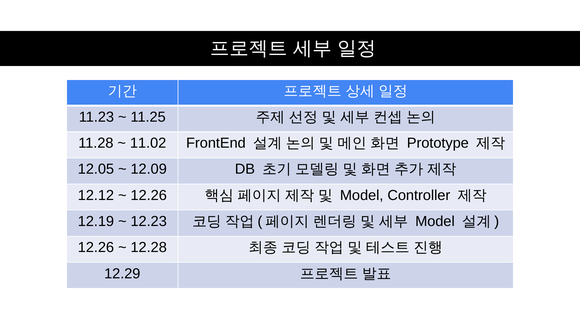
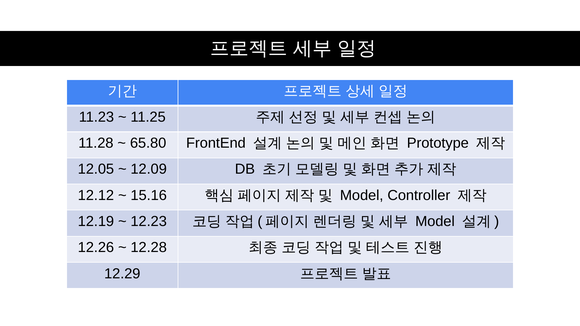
11.02: 11.02 -> 65.80 (148, 143)
12.26: 12.26 -> 15.16 (149, 195)
